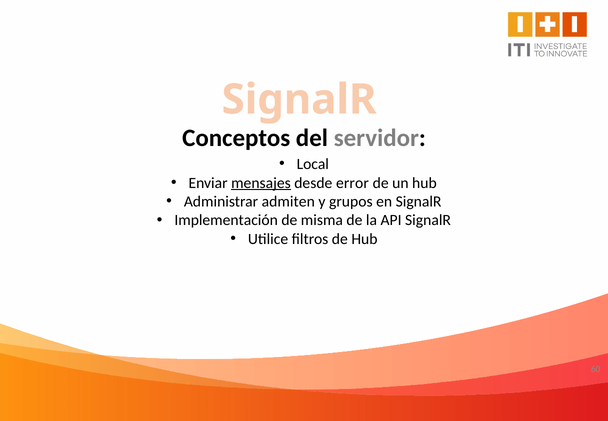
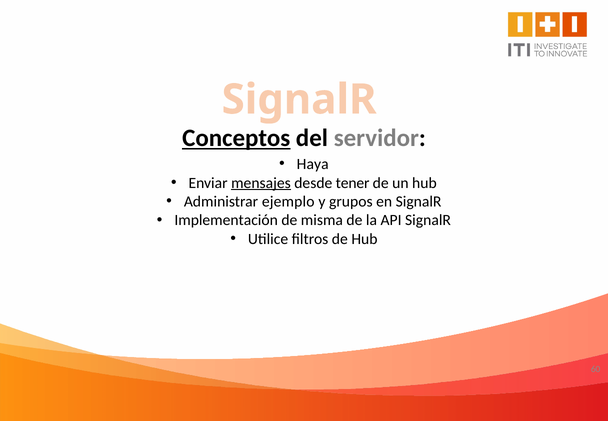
Conceptos underline: none -> present (236, 138)
Local: Local -> Haya (313, 164)
error: error -> tener (353, 183)
admiten: admiten -> ejemplo (288, 202)
